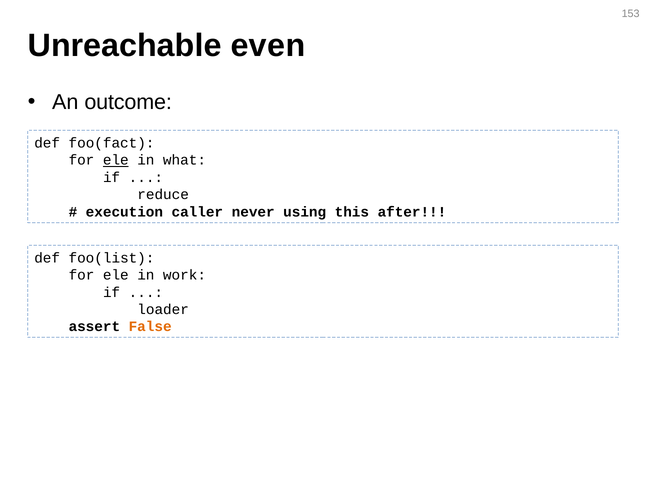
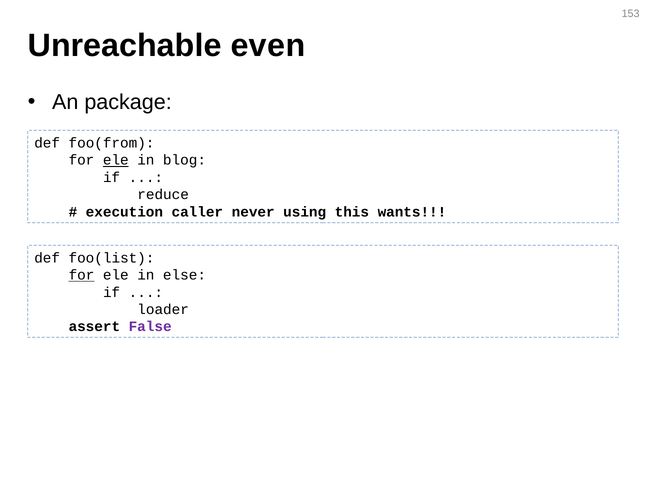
outcome: outcome -> package (128, 102)
foo(fact: foo(fact -> foo(from (112, 143)
what: what -> blog (184, 160)
after: after -> wants (412, 212)
for underline: none -> present (82, 275)
work: work -> else (184, 275)
False colour: orange -> purple (150, 327)
